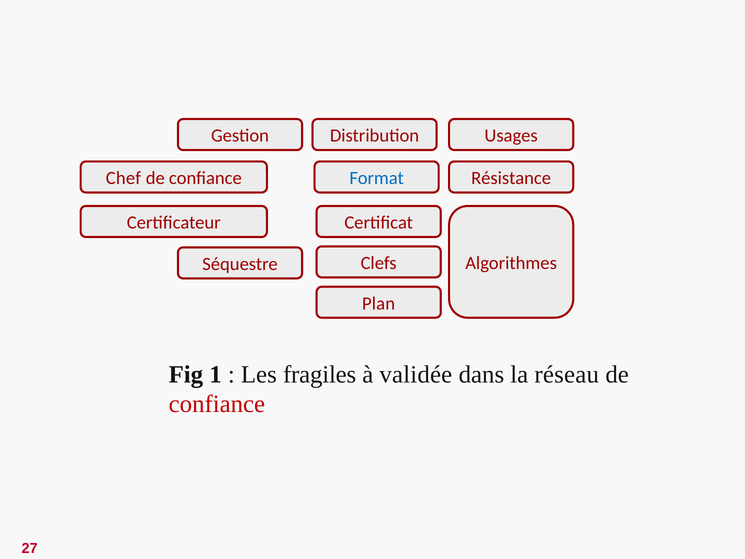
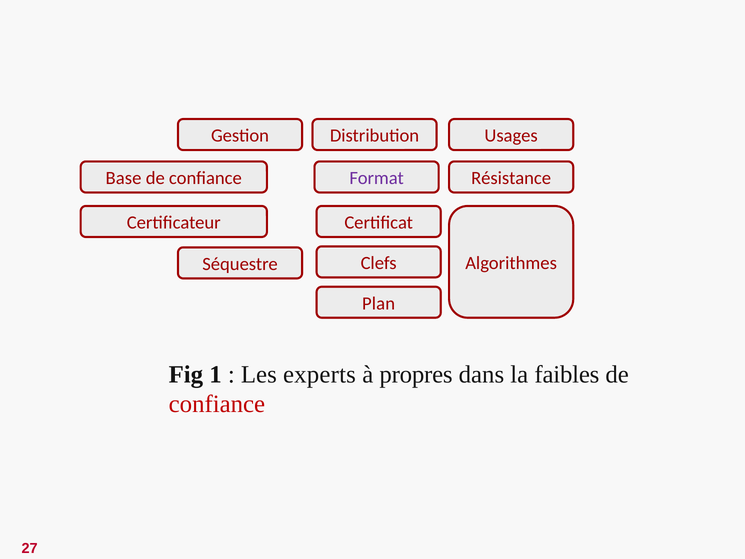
Chef: Chef -> Base (123, 178)
Format colour: blue -> purple (377, 178)
fragiles: fragiles -> experts (319, 374)
validée: validée -> propres (416, 374)
réseau: réseau -> faibles (567, 374)
